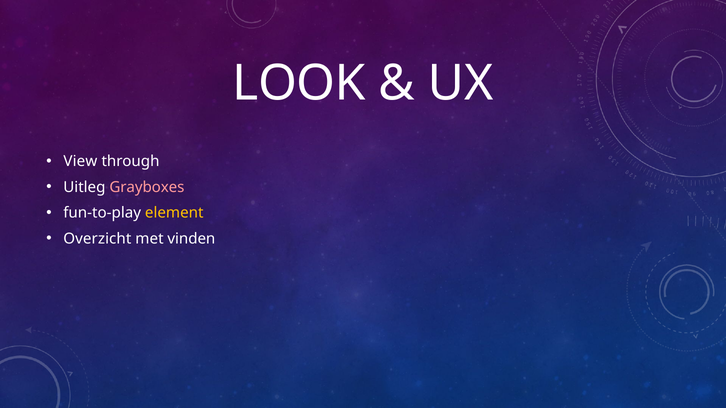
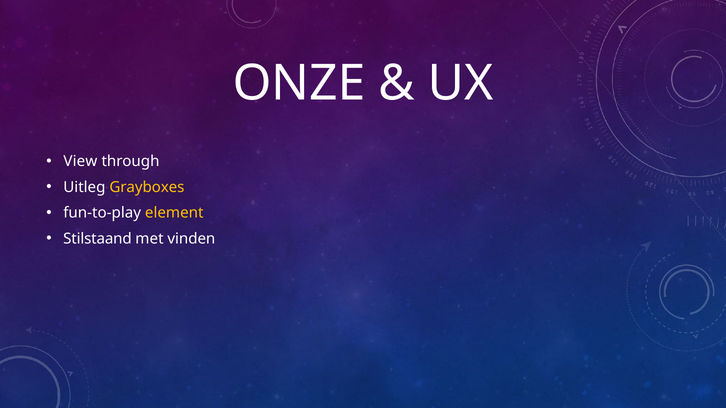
LOOK: LOOK -> ONZE (299, 83)
Grayboxes colour: pink -> yellow (147, 187)
Overzicht: Overzicht -> Stilstaand (97, 239)
